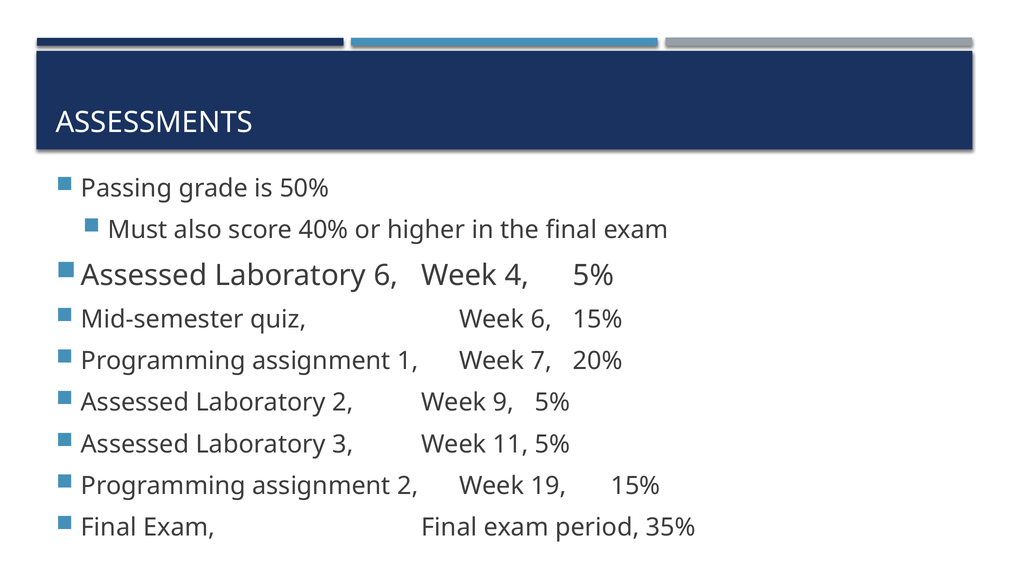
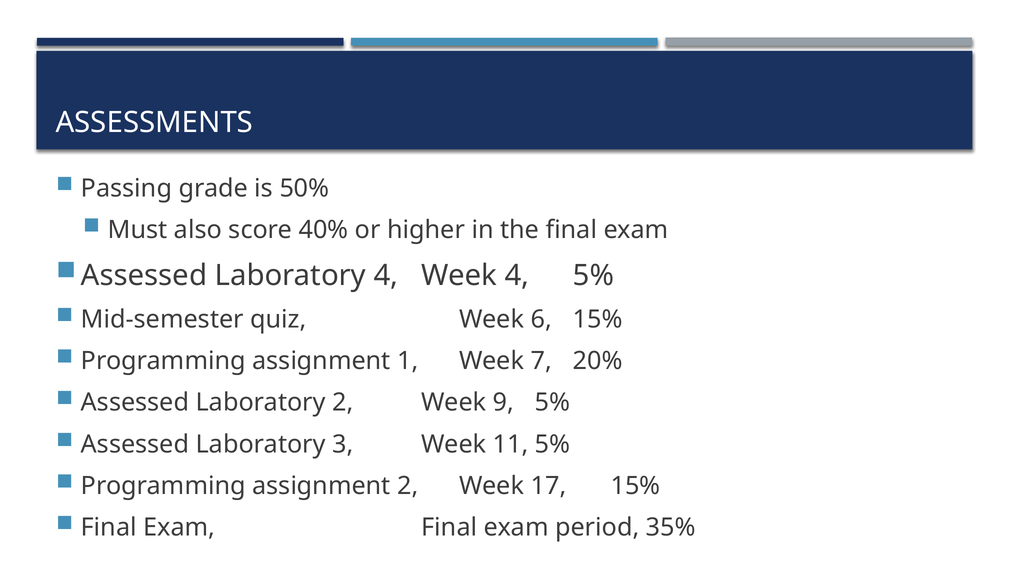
Laboratory 6: 6 -> 4 (386, 275)
19: 19 -> 17 (548, 486)
